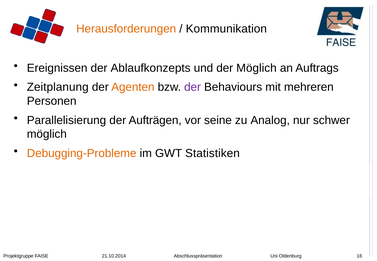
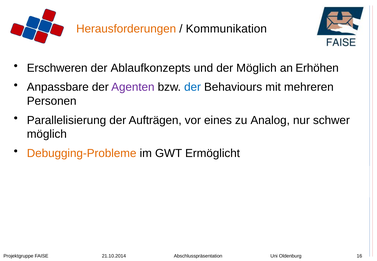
Ereignissen: Ereignissen -> Erschweren (57, 68)
Auftrags: Auftrags -> Erhöhen (317, 68)
Zeitplanung: Zeitplanung -> Anpassbare (58, 87)
Agenten colour: orange -> purple (133, 87)
der colour: purple -> blue (193, 87)
seine: seine -> eines (218, 120)
Statistiken: Statistiken -> Ermöglicht (213, 153)
